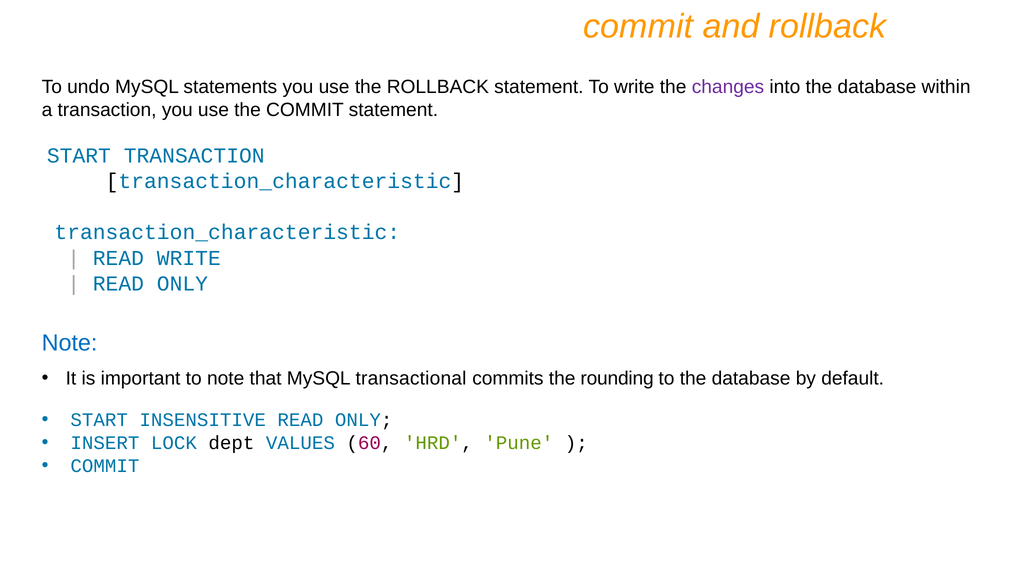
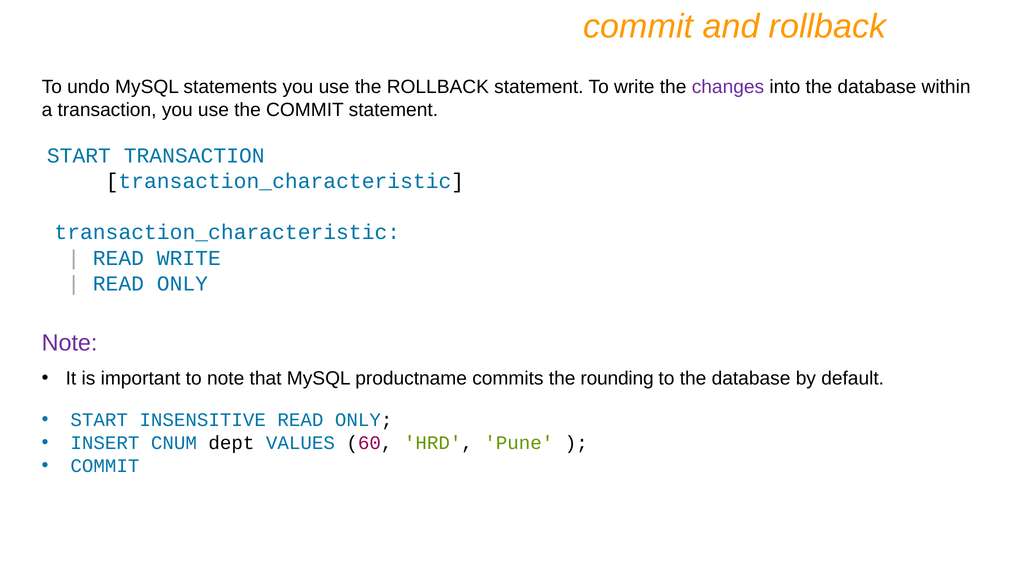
Note colour: blue -> purple (70, 343)
transactional: transactional -> productname (411, 379)
LOCK: LOCK -> CNUM (174, 443)
